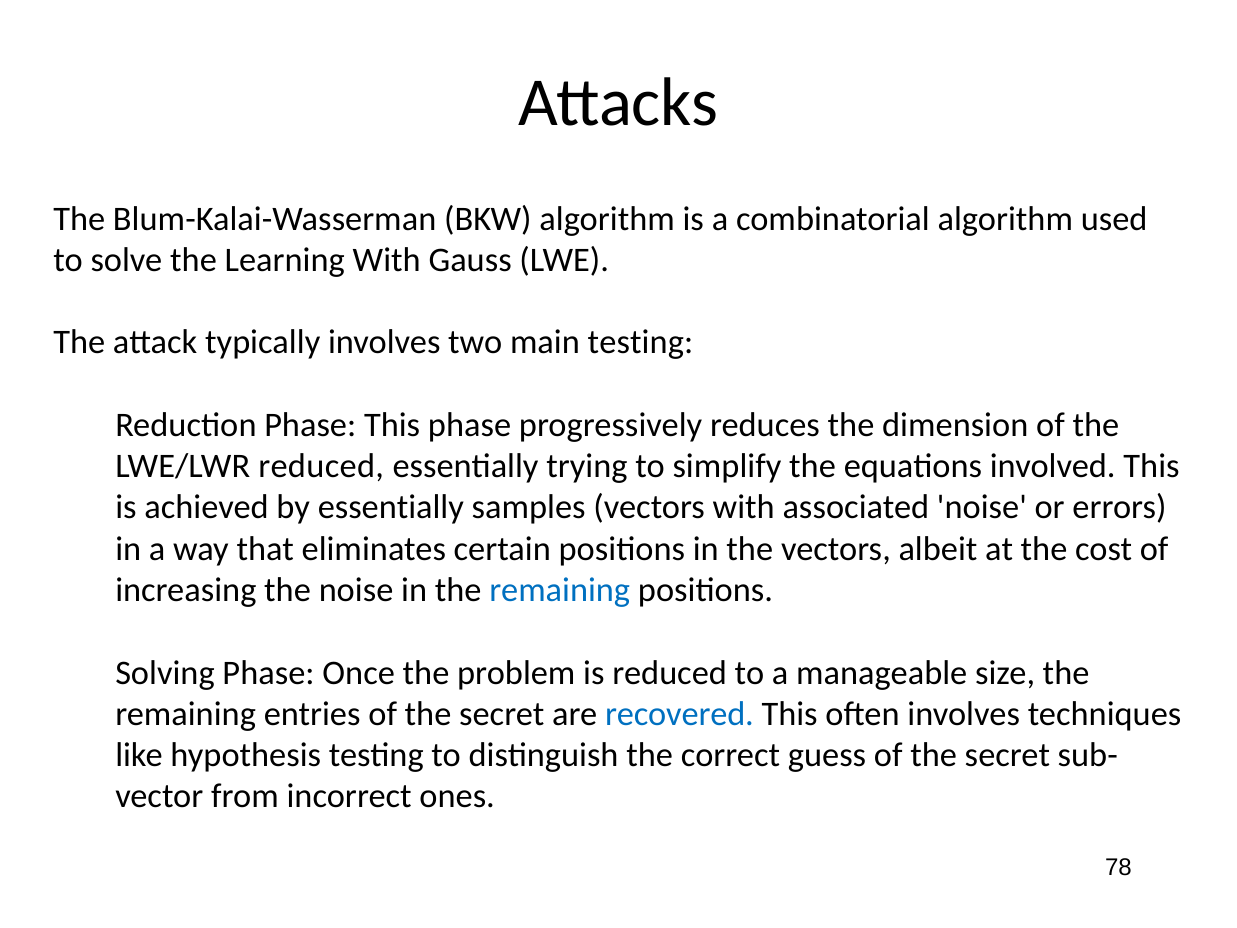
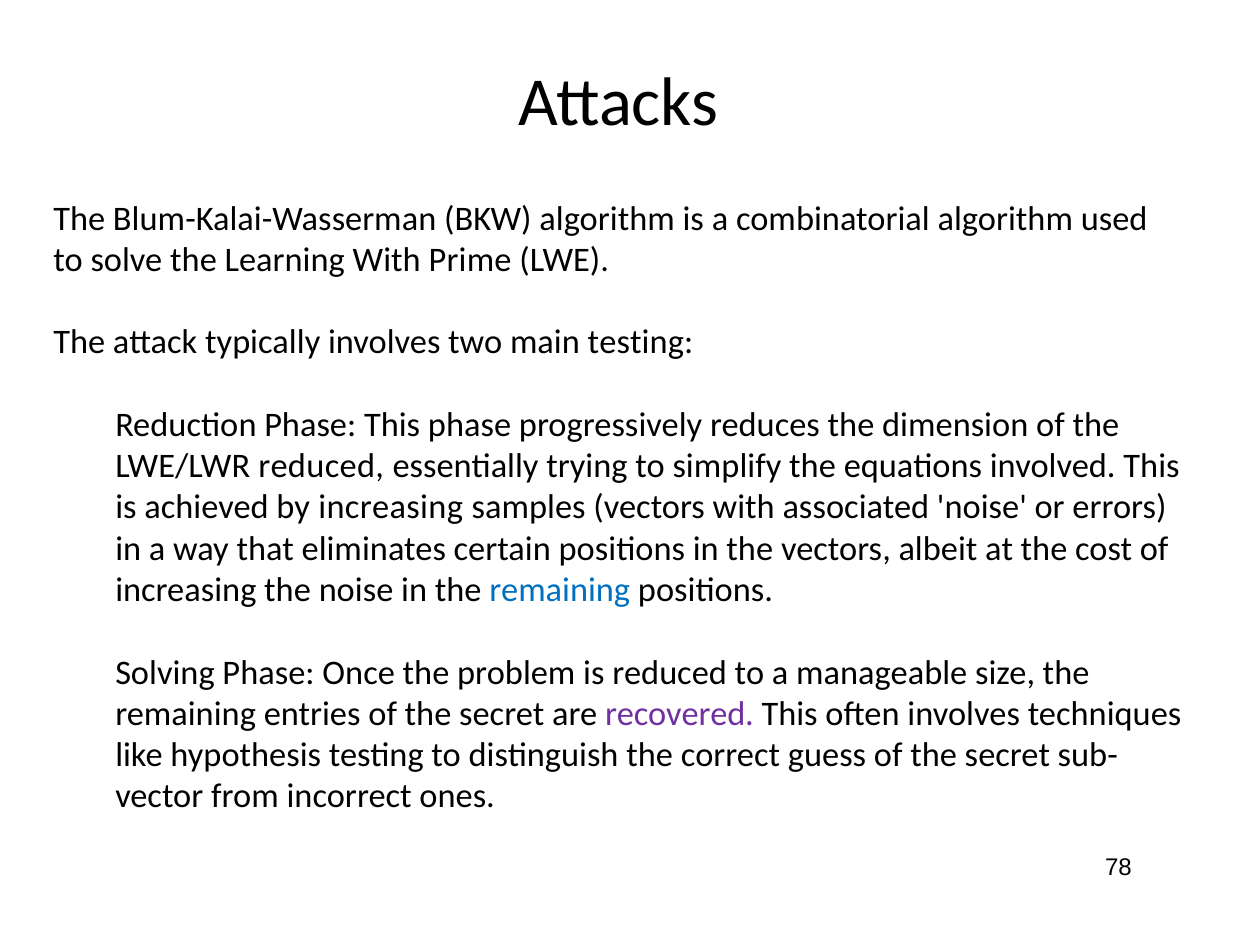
Gauss: Gauss -> Prime (470, 260)
by essentially: essentially -> increasing (391, 508)
recovered colour: blue -> purple (679, 714)
